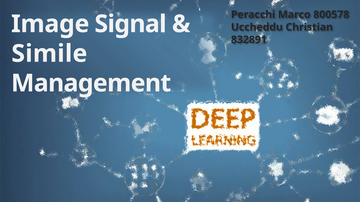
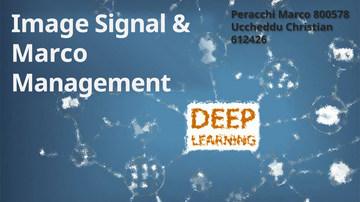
832891: 832891 -> 612426 (249, 40)
Simile: Simile -> Marco (50, 54)
